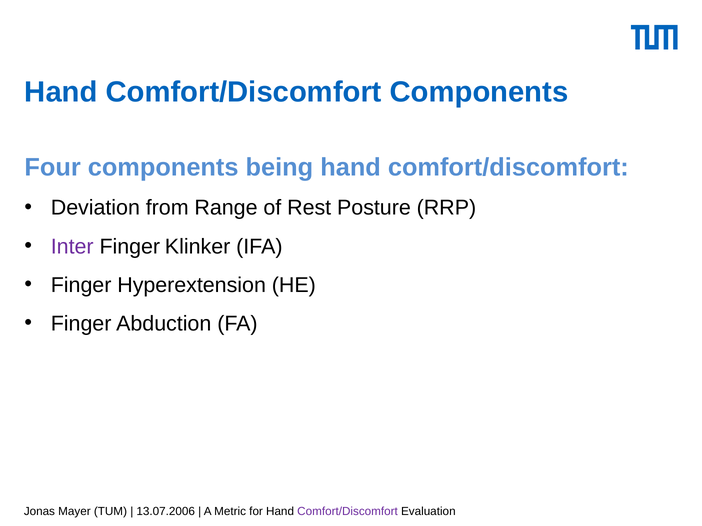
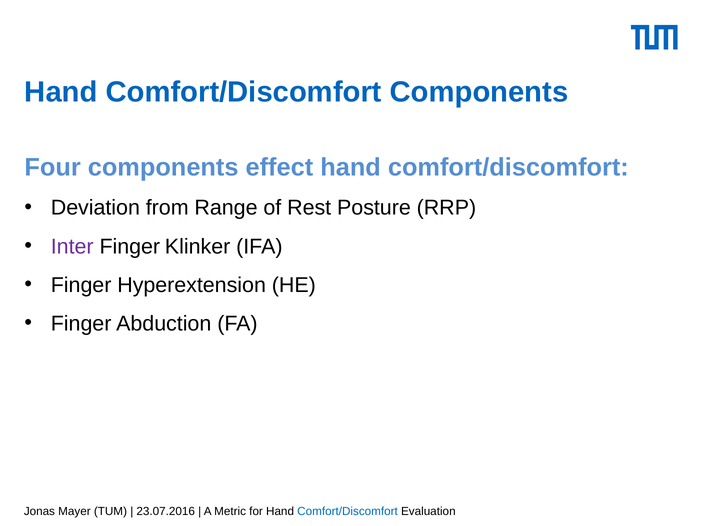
being: being -> effect (279, 167)
13.07.2006: 13.07.2006 -> 23.07.2016 (166, 512)
Comfort/Discomfort colour: purple -> blue (348, 512)
